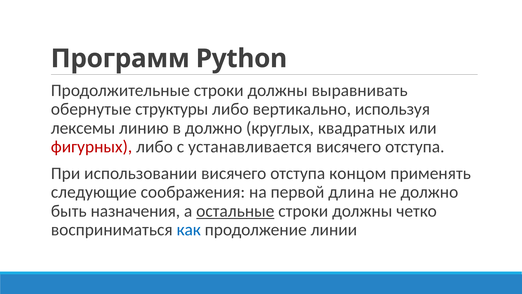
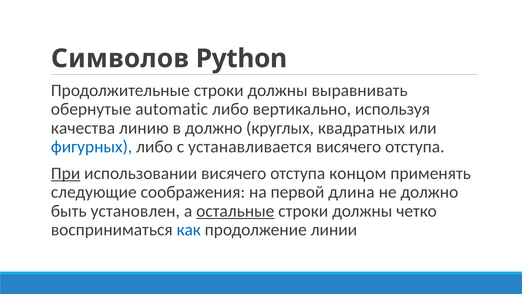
Программ: Программ -> Символов (120, 58)
структуры: структуры -> automatic (172, 109)
лексемы: лексемы -> качества (83, 128)
фигурных colour: red -> blue (92, 147)
При underline: none -> present (66, 173)
назначения: назначения -> установлен (135, 211)
